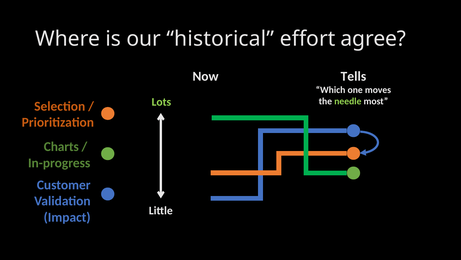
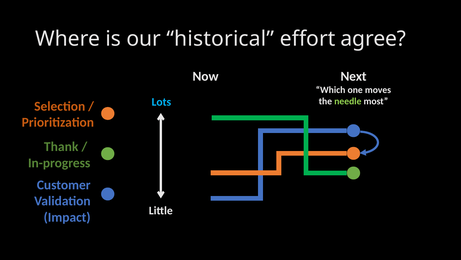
Tells: Tells -> Next (354, 76)
Lots colour: light green -> light blue (161, 102)
Charts: Charts -> Thank (61, 146)
